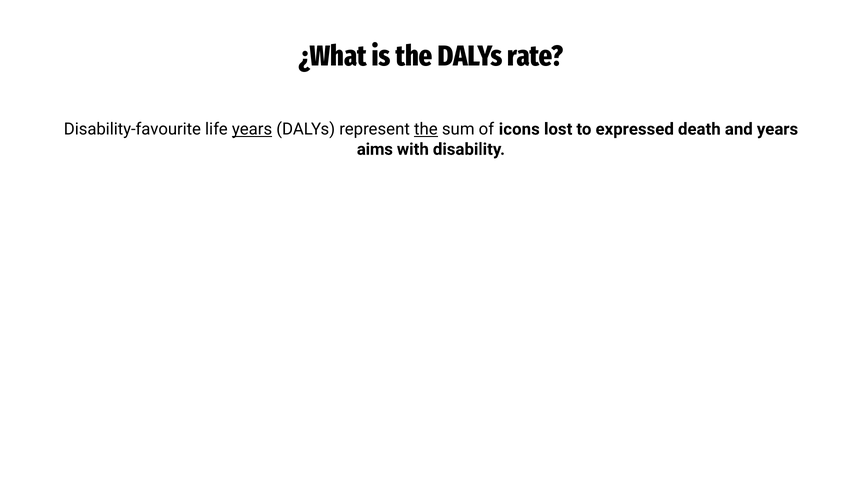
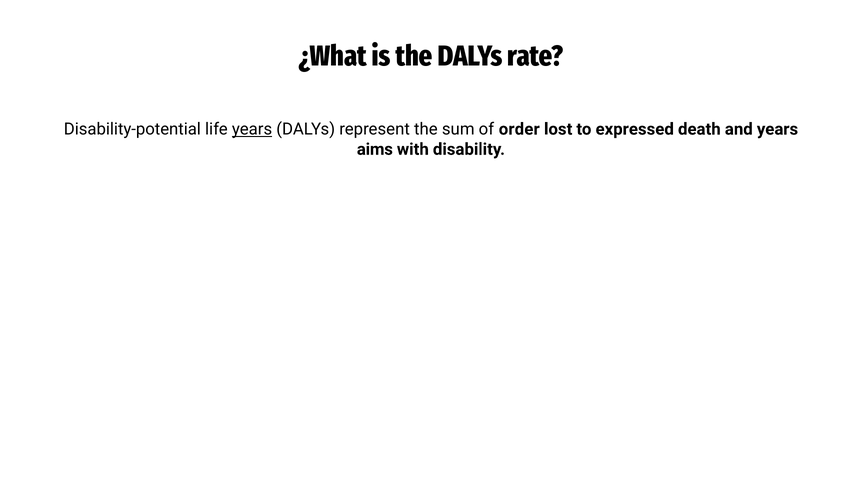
Disability-favourite: Disability-favourite -> Disability-potential (132, 129)
the underline: present -> none (426, 129)
icons: icons -> order (519, 129)
